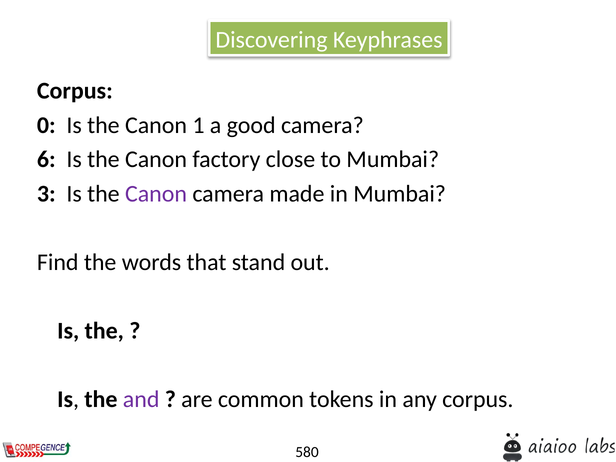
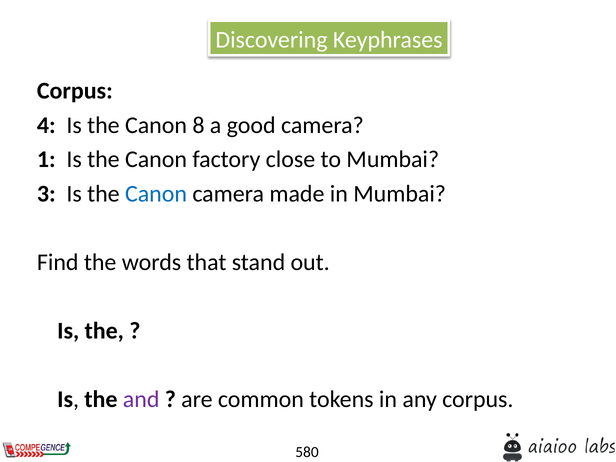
0: 0 -> 4 (46, 125)
1: 1 -> 8 (198, 125)
6: 6 -> 1 (46, 159)
Canon colour: purple -> blue (156, 194)
